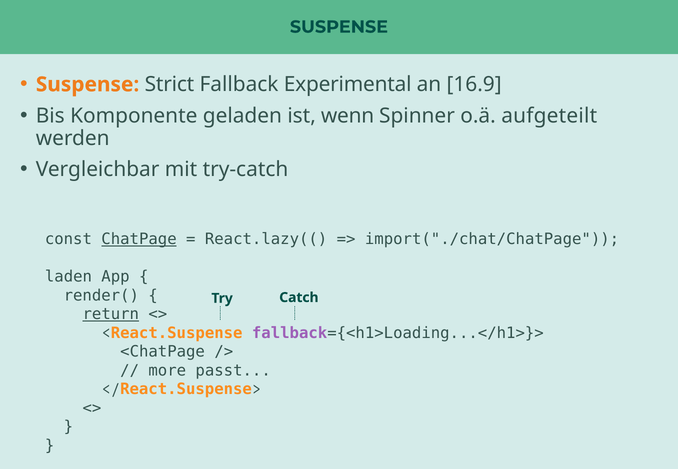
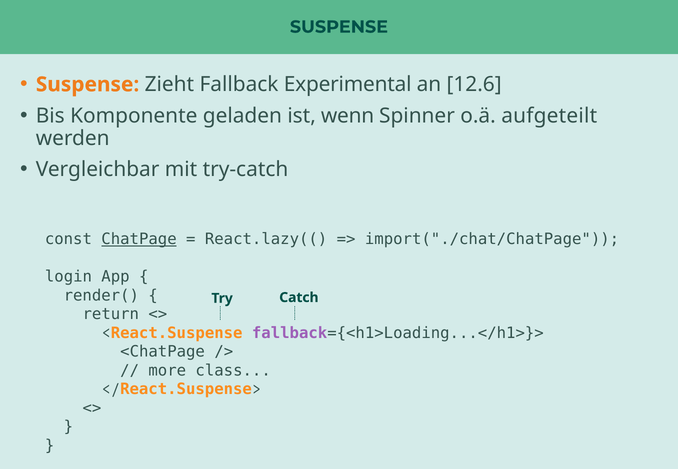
Strict: Strict -> Zieht (169, 85)
16.9: 16.9 -> 12.6 (474, 85)
laden: laden -> login (68, 277)
return underline: present -> none (111, 314)
passt: passt -> class (233, 371)
